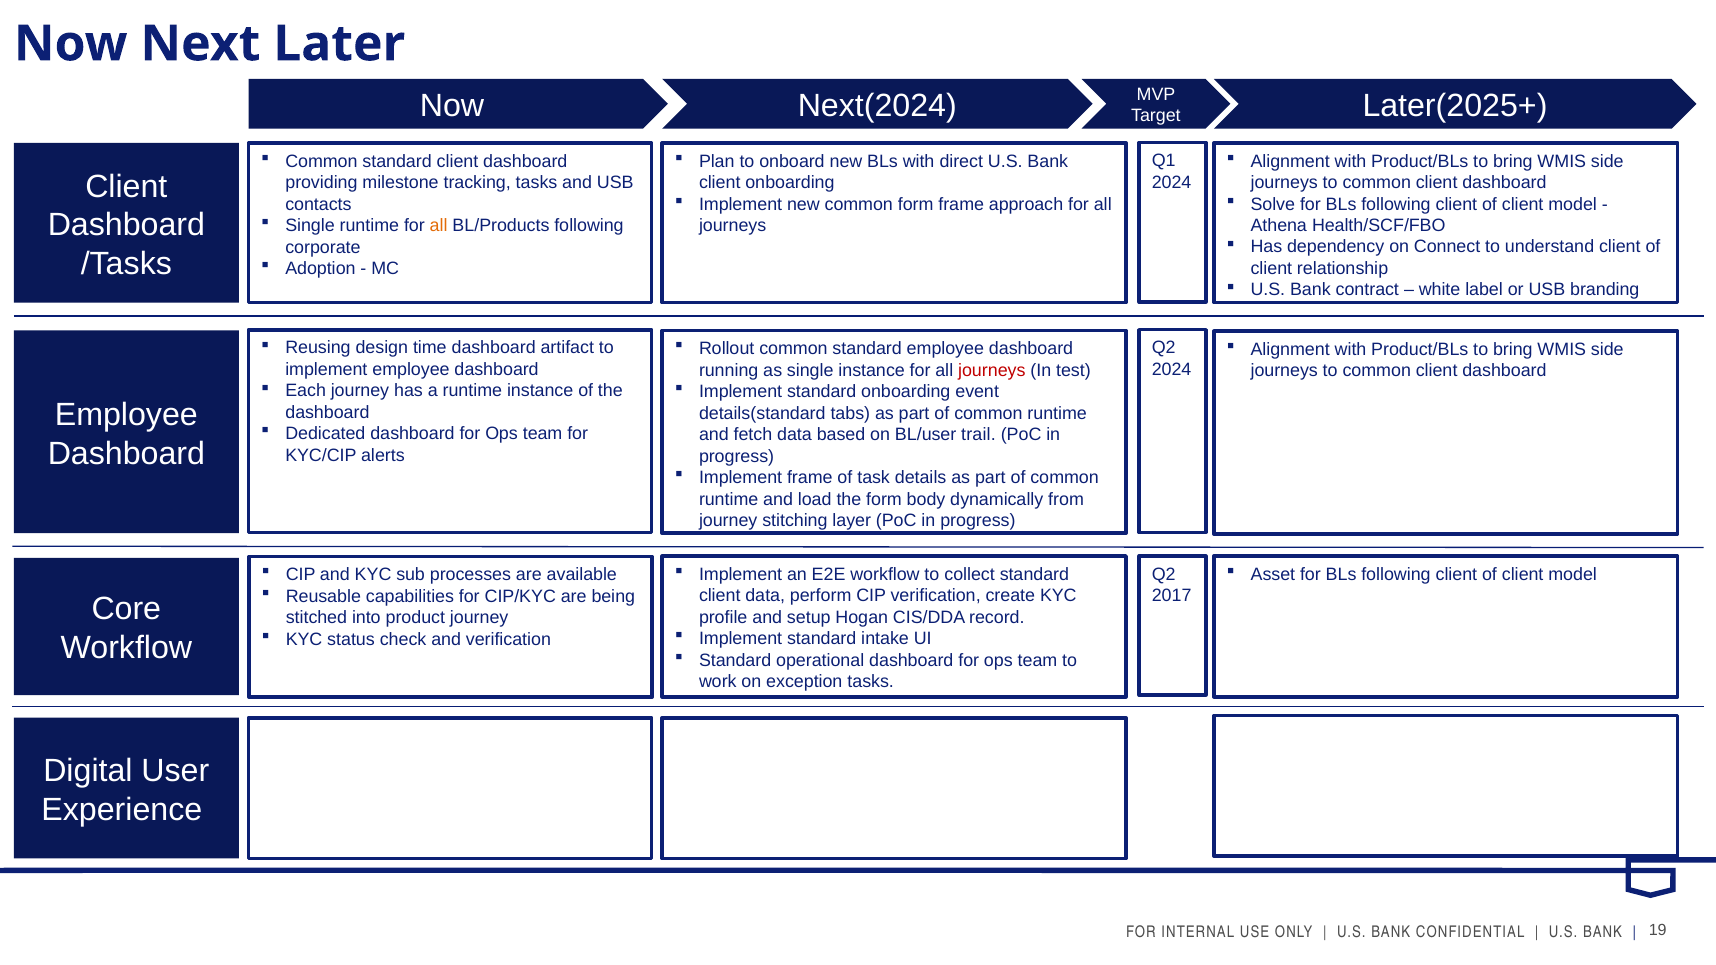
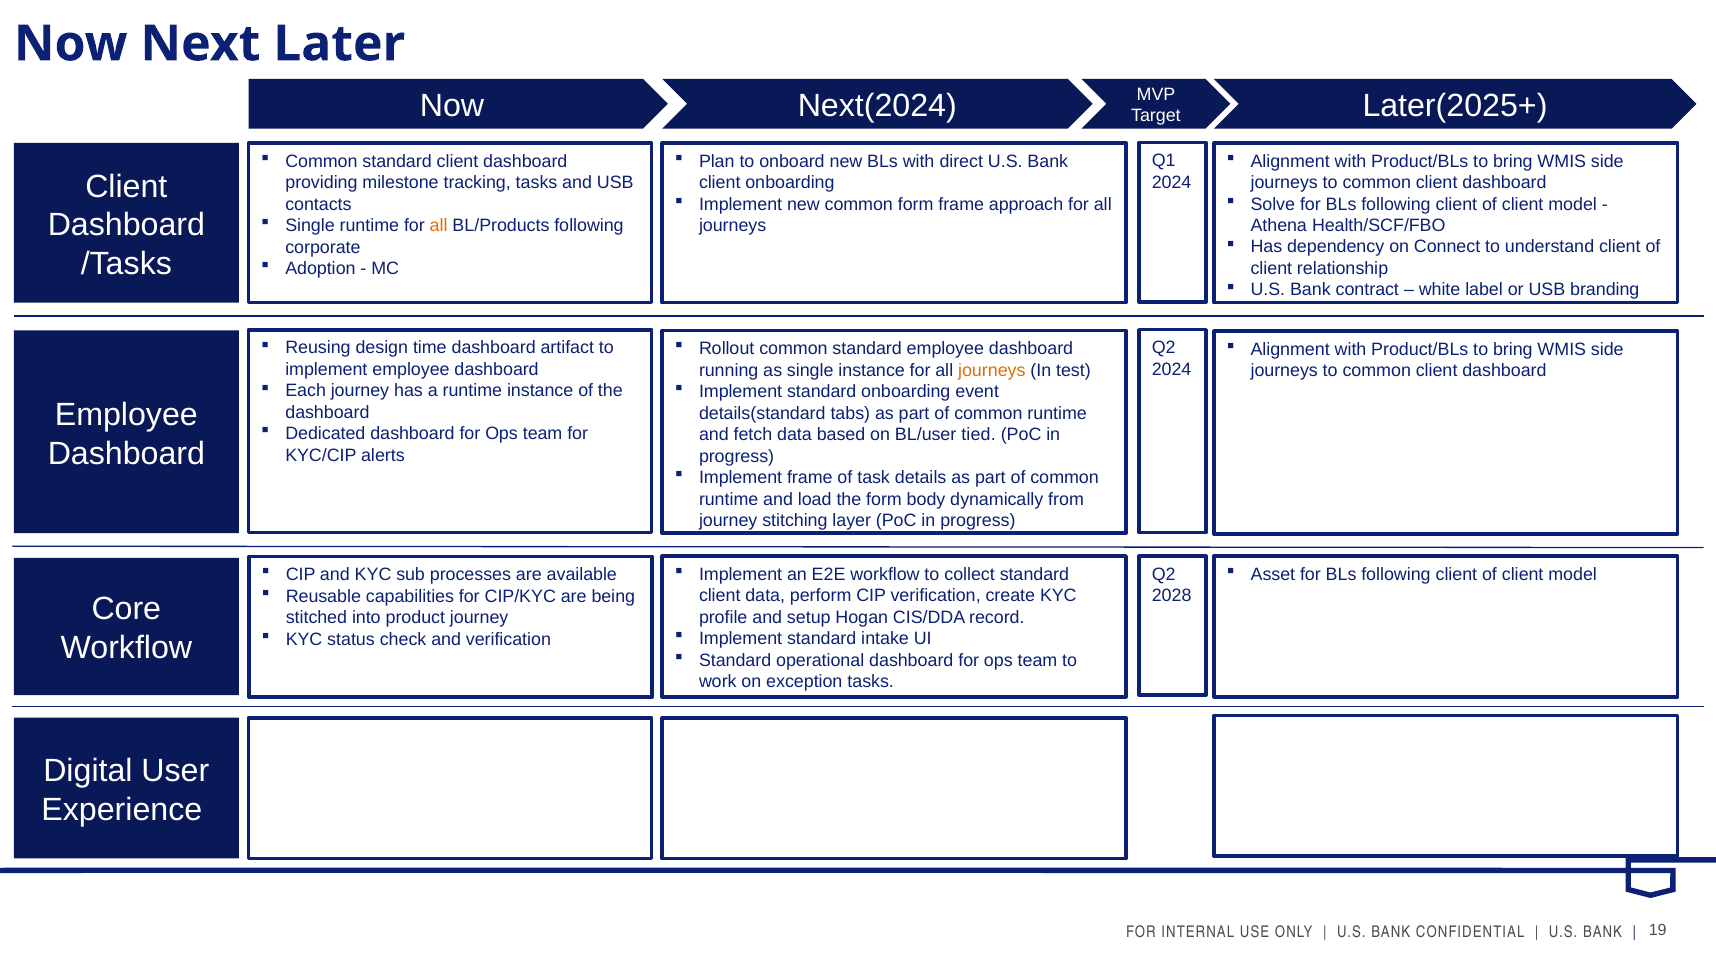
journeys colour: red -> orange (992, 370)
trail: trail -> tied (979, 435)
2017: 2017 -> 2028 (1172, 596)
